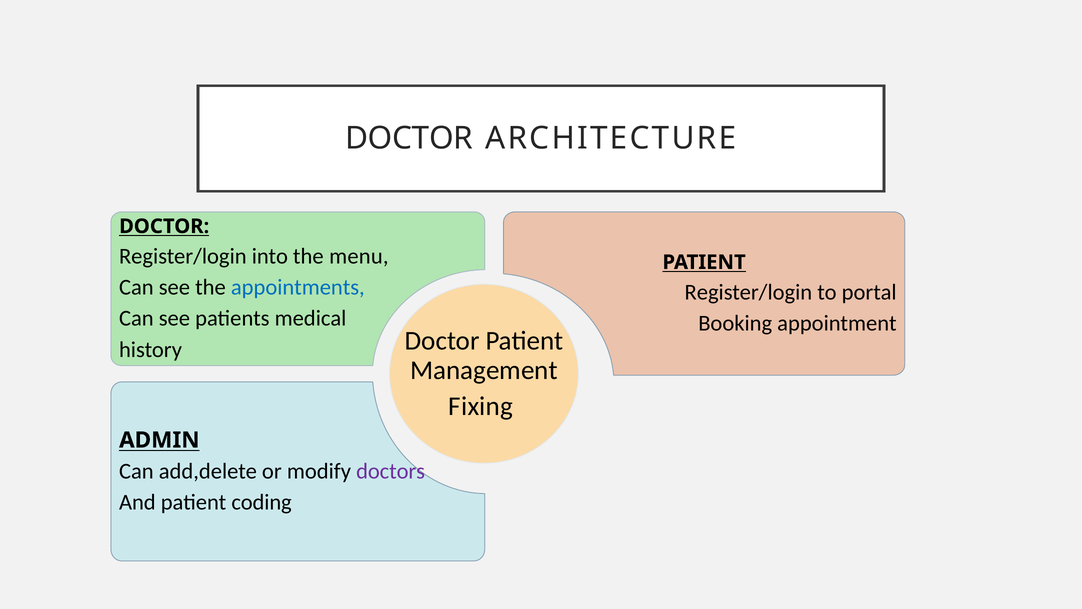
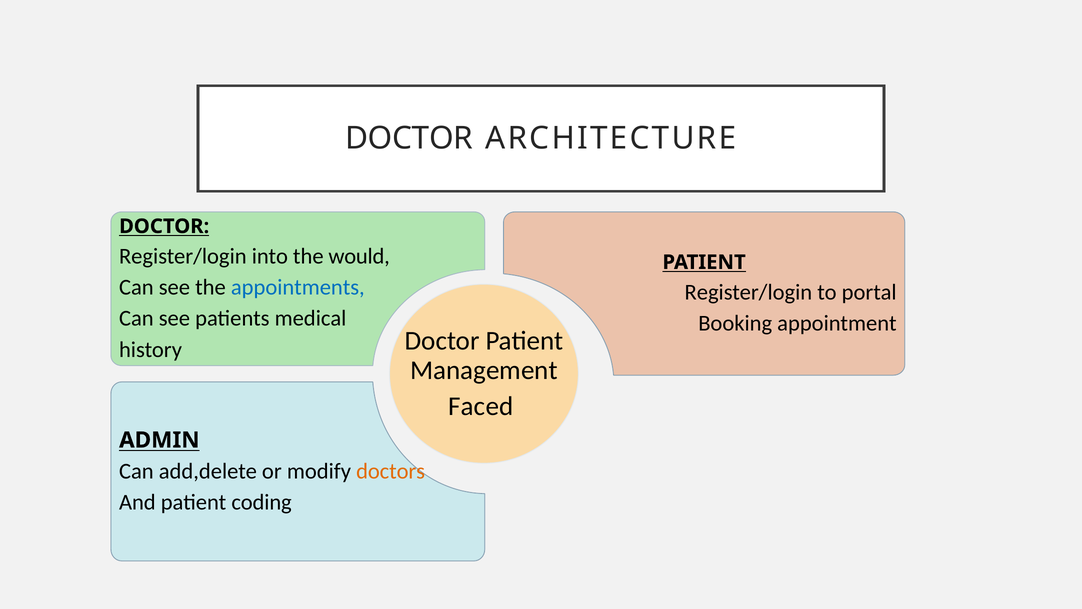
menu: menu -> would (359, 256)
Fixing: Fixing -> Faced (481, 406)
doctors colour: purple -> orange (391, 471)
